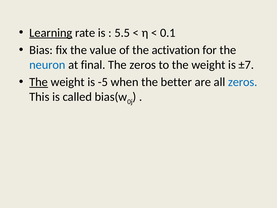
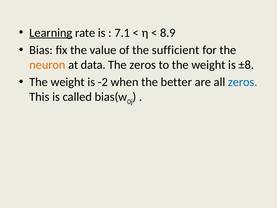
5.5: 5.5 -> 7.1 (122, 33)
0.1: 0.1 -> 8.9 (168, 33)
activation: activation -> sufficient (176, 50)
neuron colour: blue -> orange (47, 65)
final: final -> data (93, 65)
±7: ±7 -> ±8 (246, 65)
The underline: present -> none (39, 82)
-5: -5 -> -2 (103, 82)
